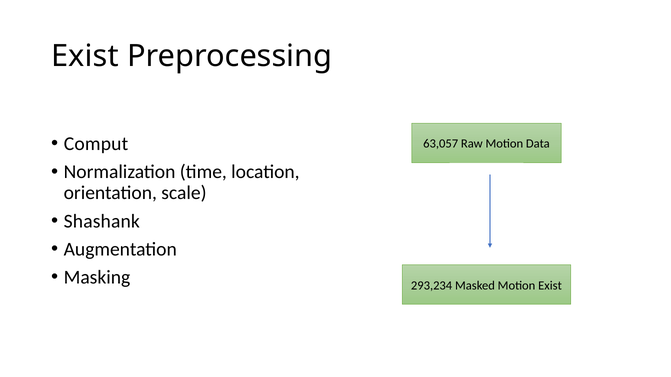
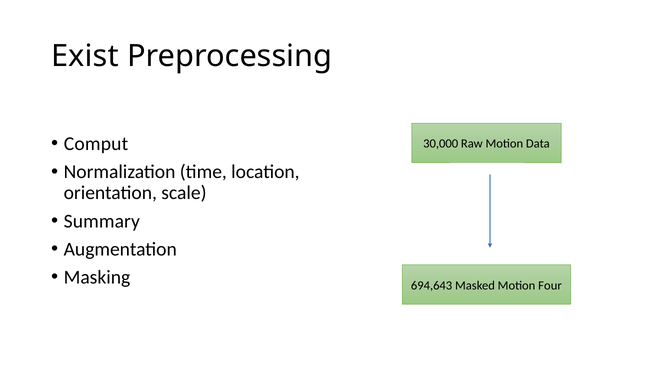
63,057: 63,057 -> 30,000 (441, 144)
Shashank: Shashank -> Summary (102, 221)
293,234: 293,234 -> 694,643 (432, 286)
Motion Exist: Exist -> Four (550, 286)
